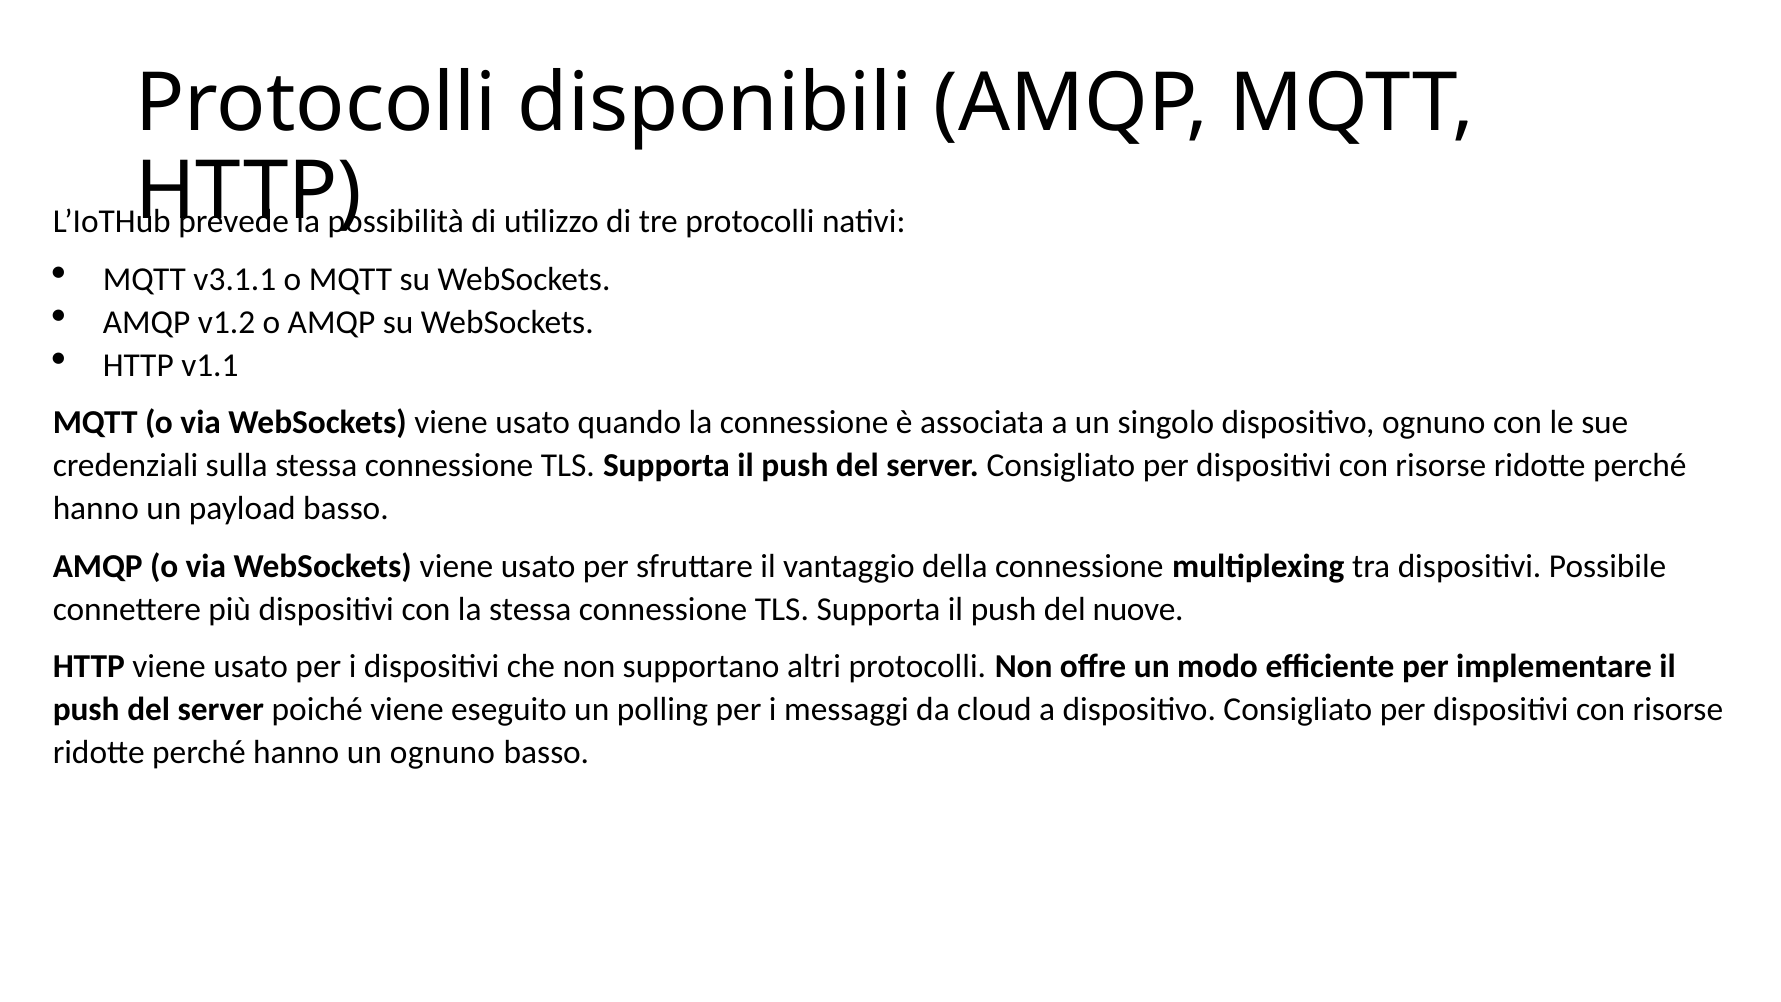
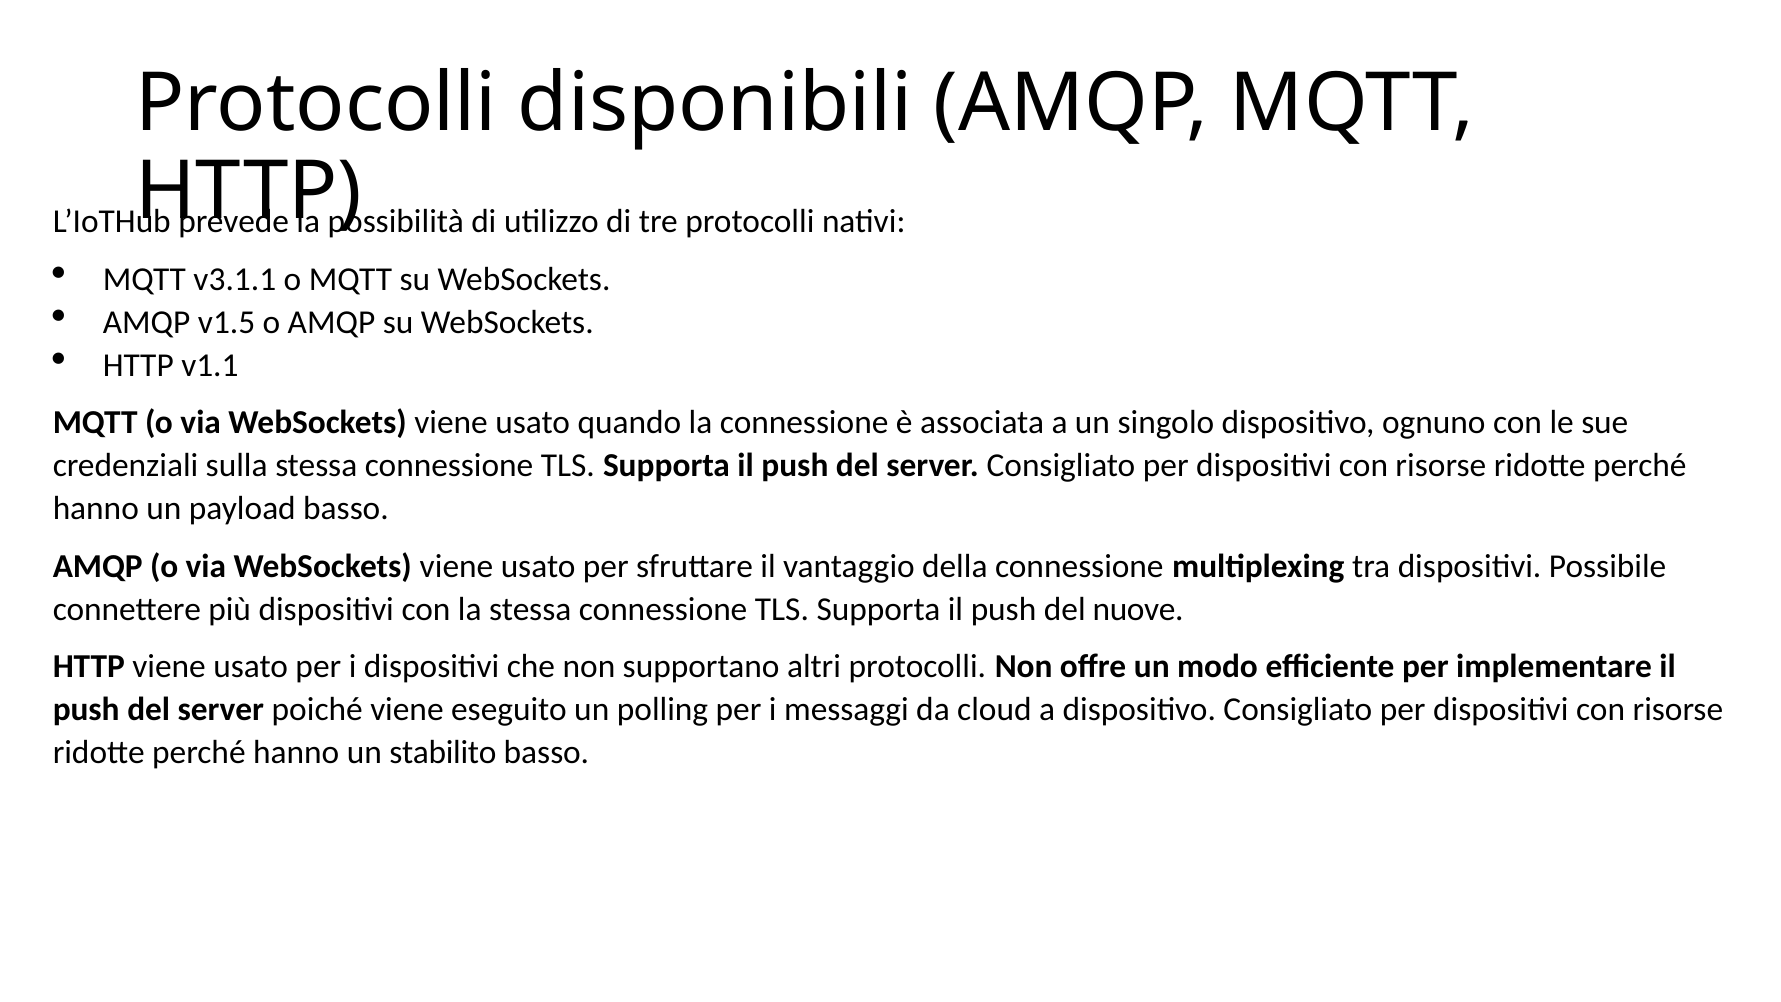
v1.2: v1.2 -> v1.5 (227, 322)
un ognuno: ognuno -> stabilito (443, 752)
